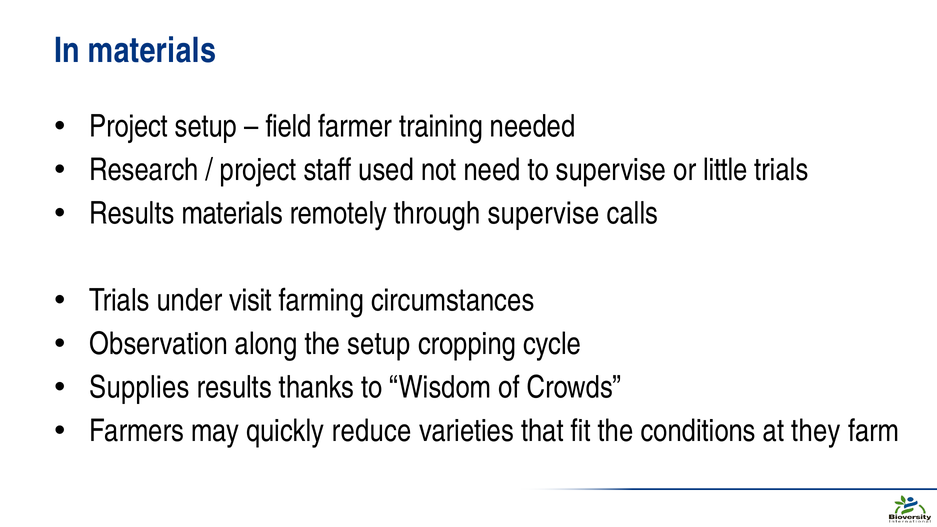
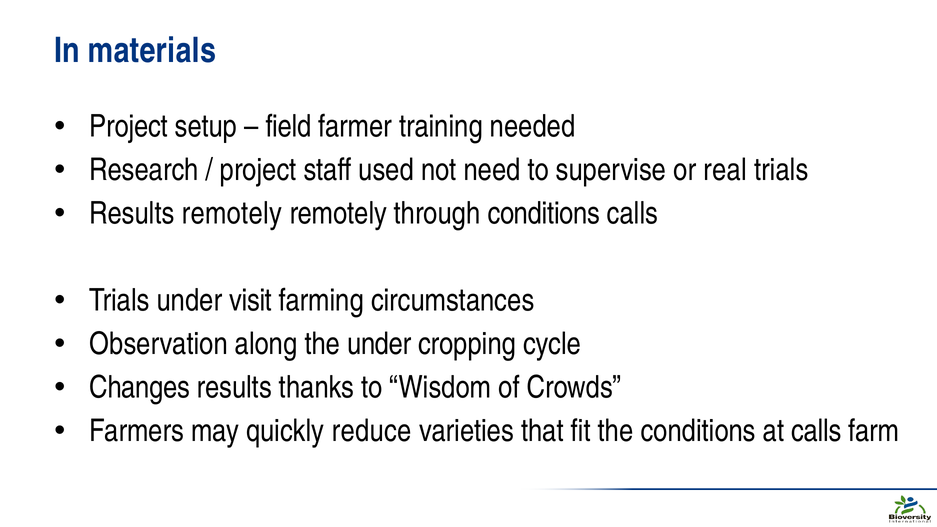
little: little -> real (725, 170)
Results materials: materials -> remotely (232, 213)
through supervise: supervise -> conditions (544, 213)
the setup: setup -> under (379, 344)
Supplies: Supplies -> Changes (140, 388)
at they: they -> calls (816, 431)
